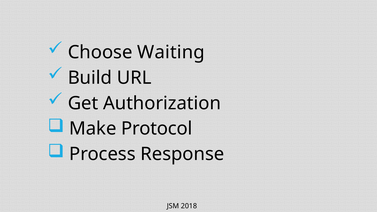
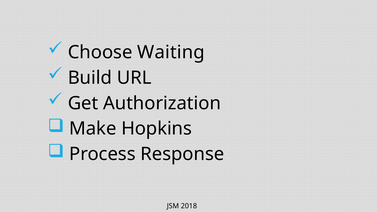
Protocol: Protocol -> Hopkins (157, 129)
